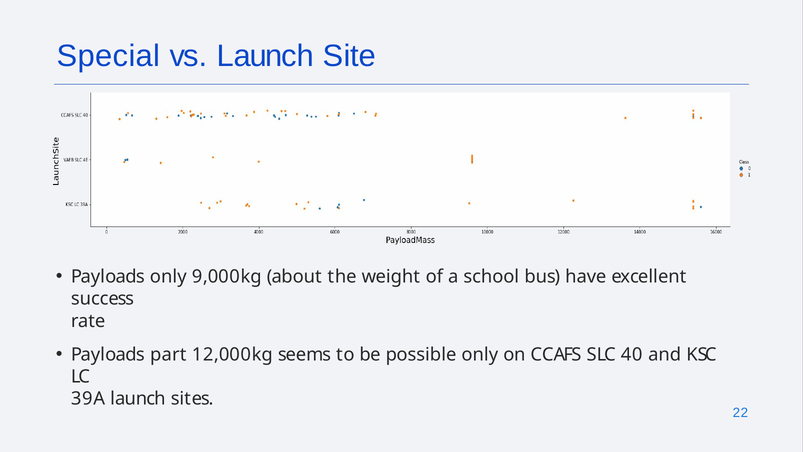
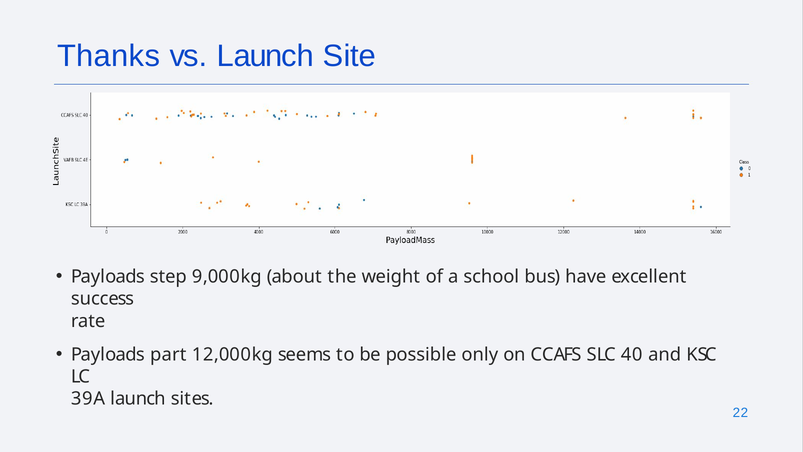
Special: Special -> Thanks (109, 56)
Payloads only: only -> step (168, 277)
